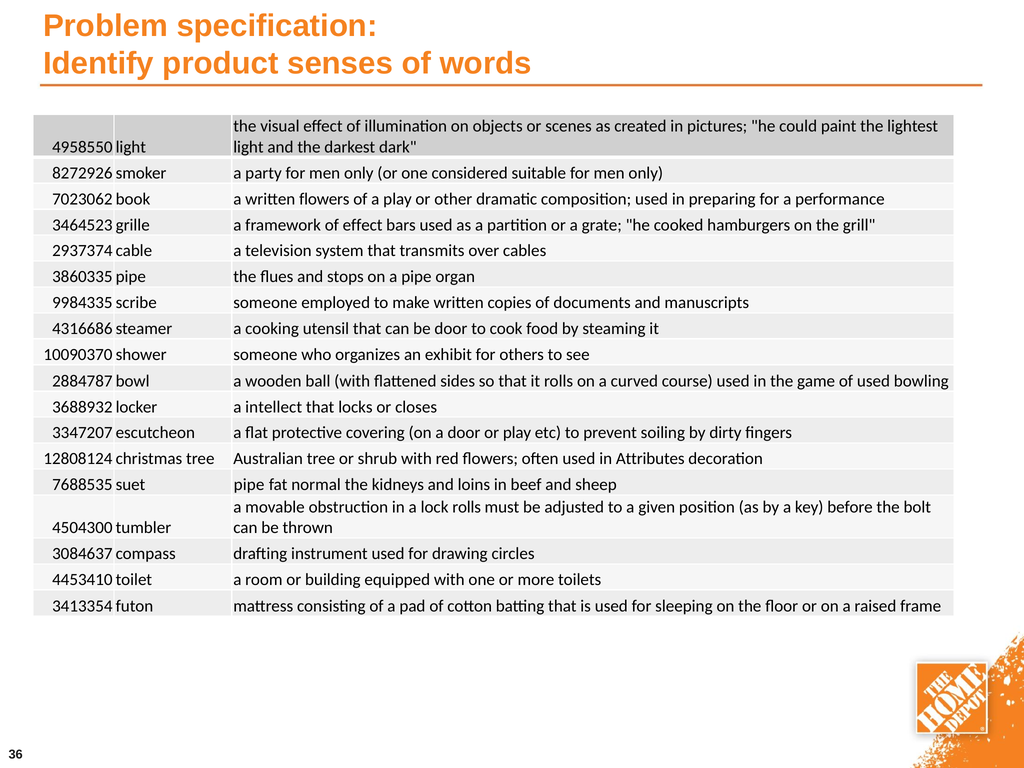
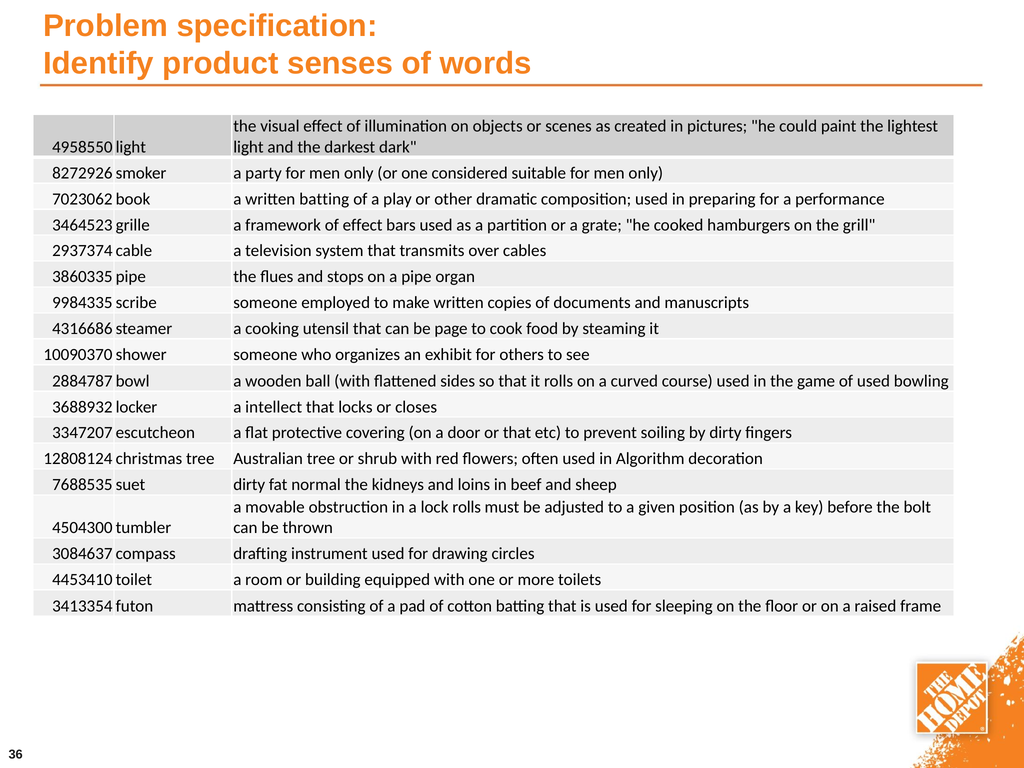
written flowers: flowers -> batting (324, 199)
be door: door -> page (451, 329)
or play: play -> that (517, 433)
Attributes: Attributes -> Algorithm (650, 459)
pipe: pipe -> dirty (249, 485)
